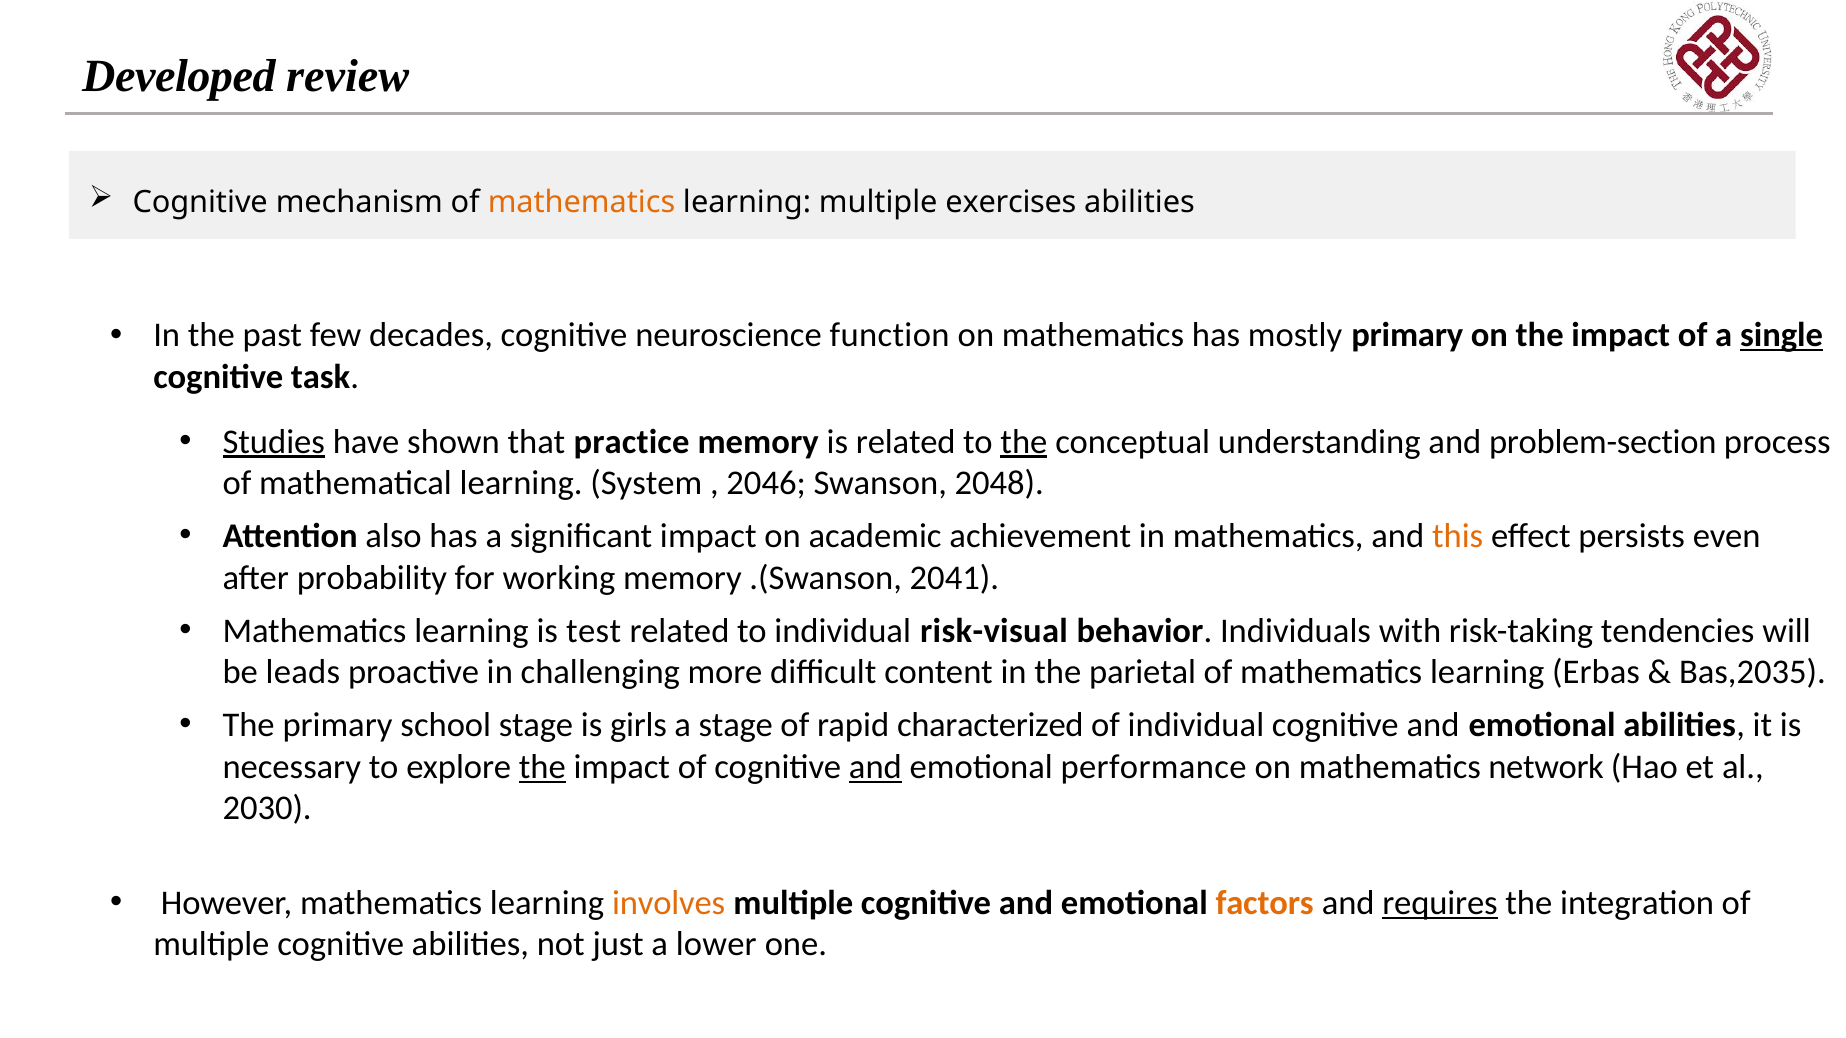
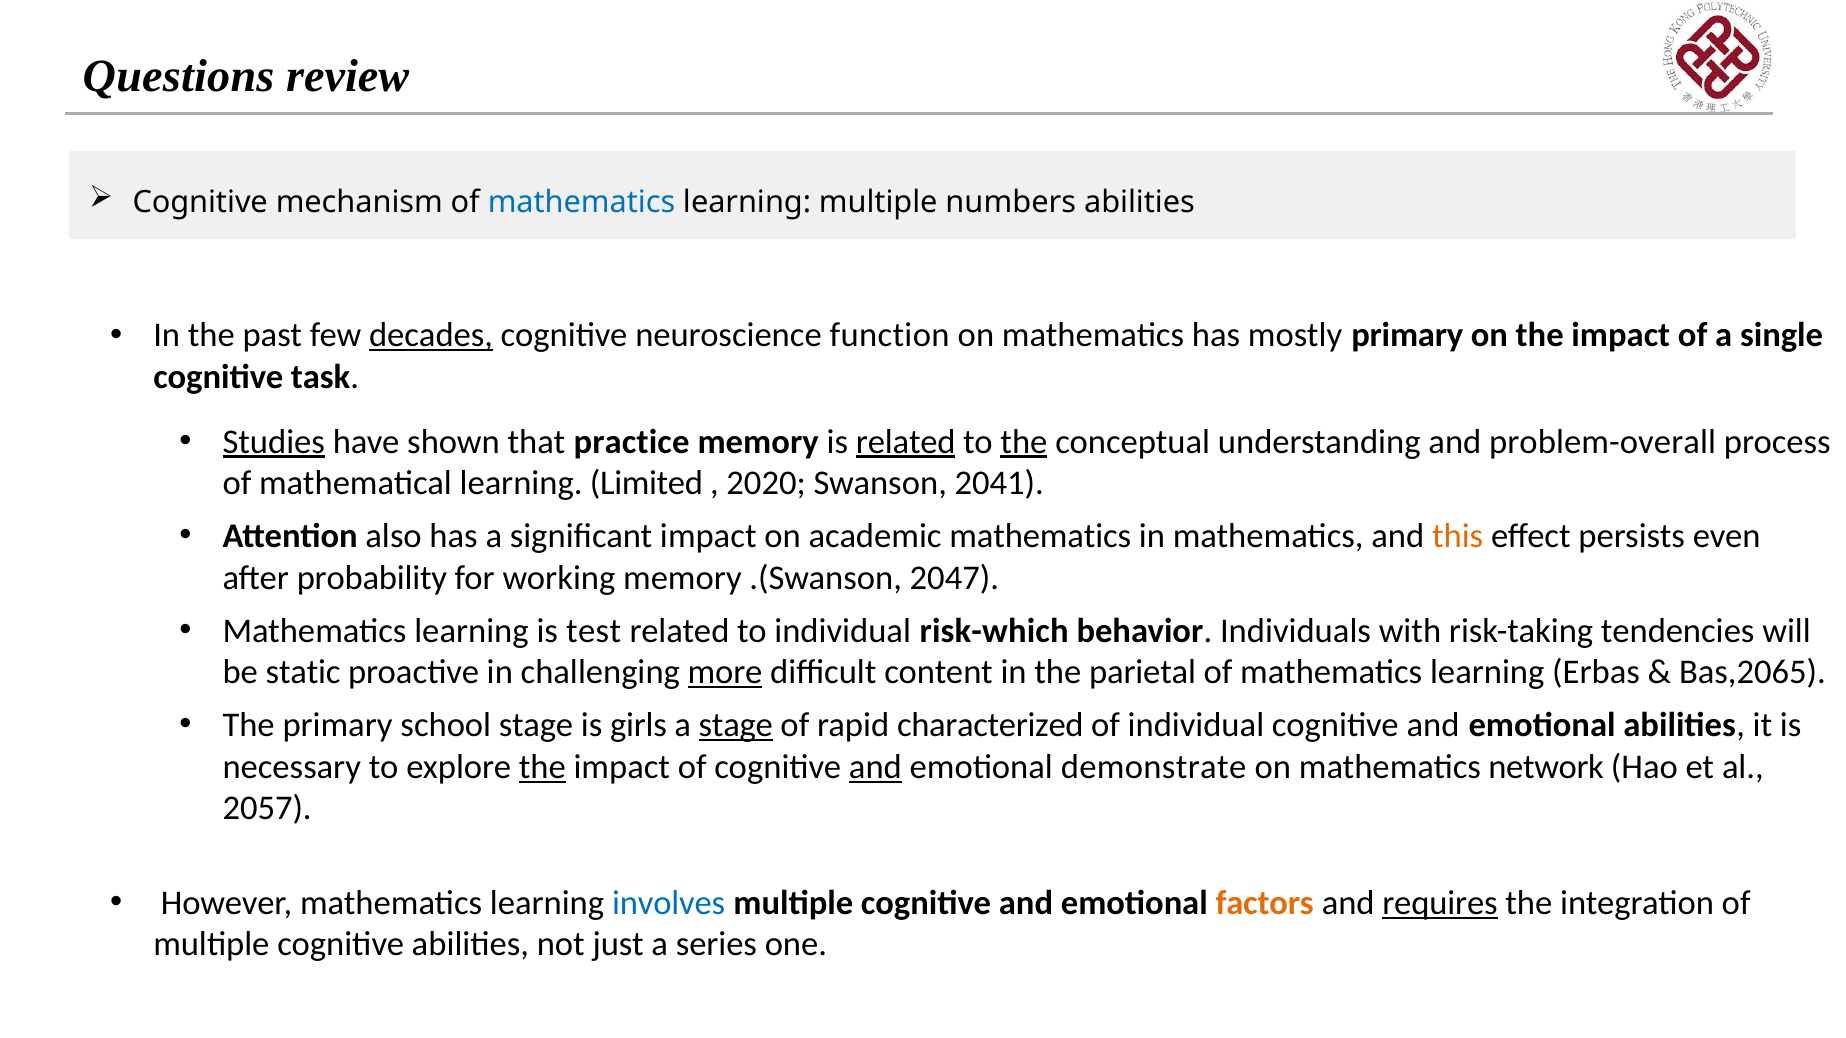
Developed: Developed -> Questions (179, 76)
mathematics colour: orange -> blue (582, 202)
exercises: exercises -> numbers (1011, 202)
decades underline: none -> present (431, 336)
single underline: present -> none (1782, 336)
related underline: none -> present (906, 442)
problem-section: problem-section -> problem-overall (1603, 442)
System: System -> Limited (646, 483)
2046: 2046 -> 2020 (766, 483)
2048: 2048 -> 2041 (999, 483)
academic achievement: achievement -> mathematics (1040, 536)
2041: 2041 -> 2047 (954, 578)
risk-visual: risk-visual -> risk-which (994, 631)
leads: leads -> static (303, 673)
more underline: none -> present (725, 673)
Bas,2035: Bas,2035 -> Bas,2065 (1752, 673)
stage underline: none -> present (736, 726)
performance: performance -> demonstrate (1154, 767)
2030: 2030 -> 2057 (267, 809)
involves colour: orange -> blue (669, 903)
lower: lower -> series (716, 945)
